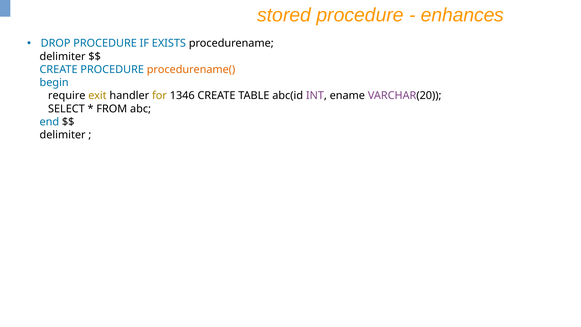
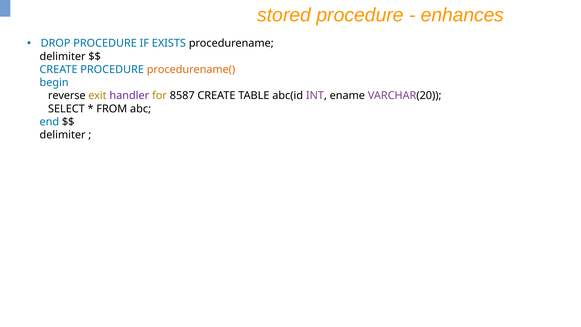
require: require -> reverse (67, 96)
handler colour: black -> purple (129, 96)
1346: 1346 -> 8587 (182, 96)
